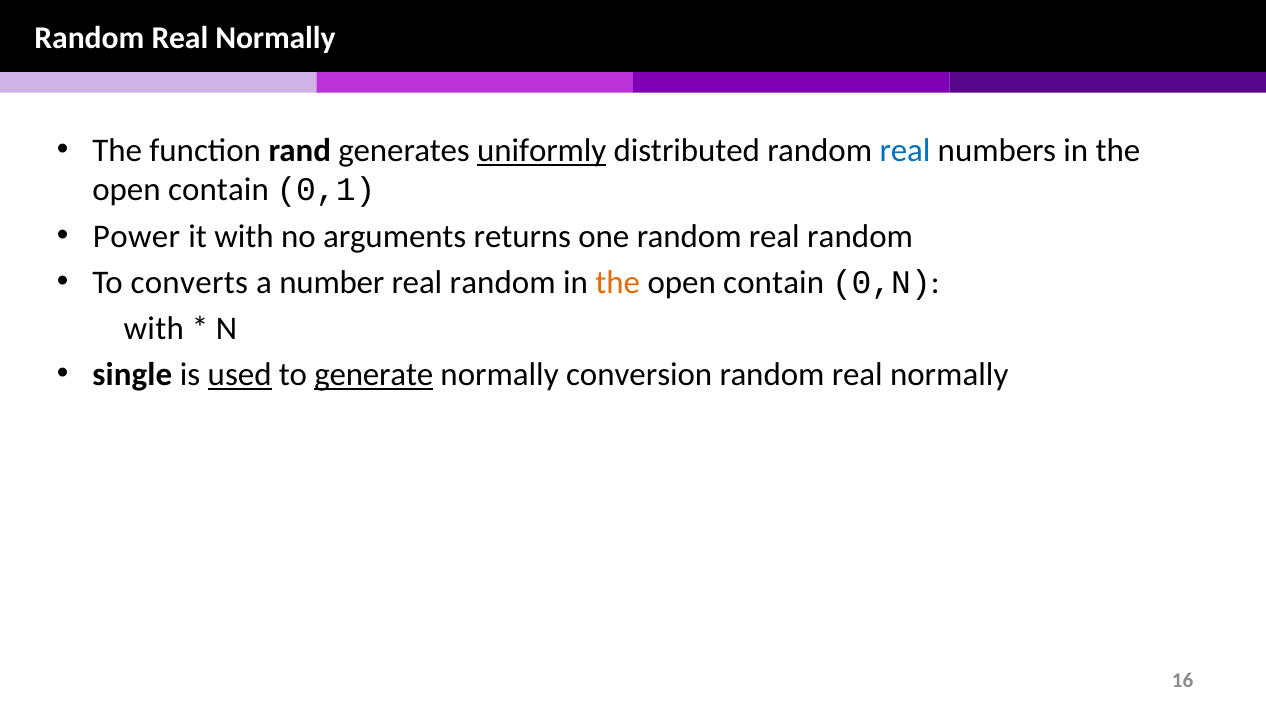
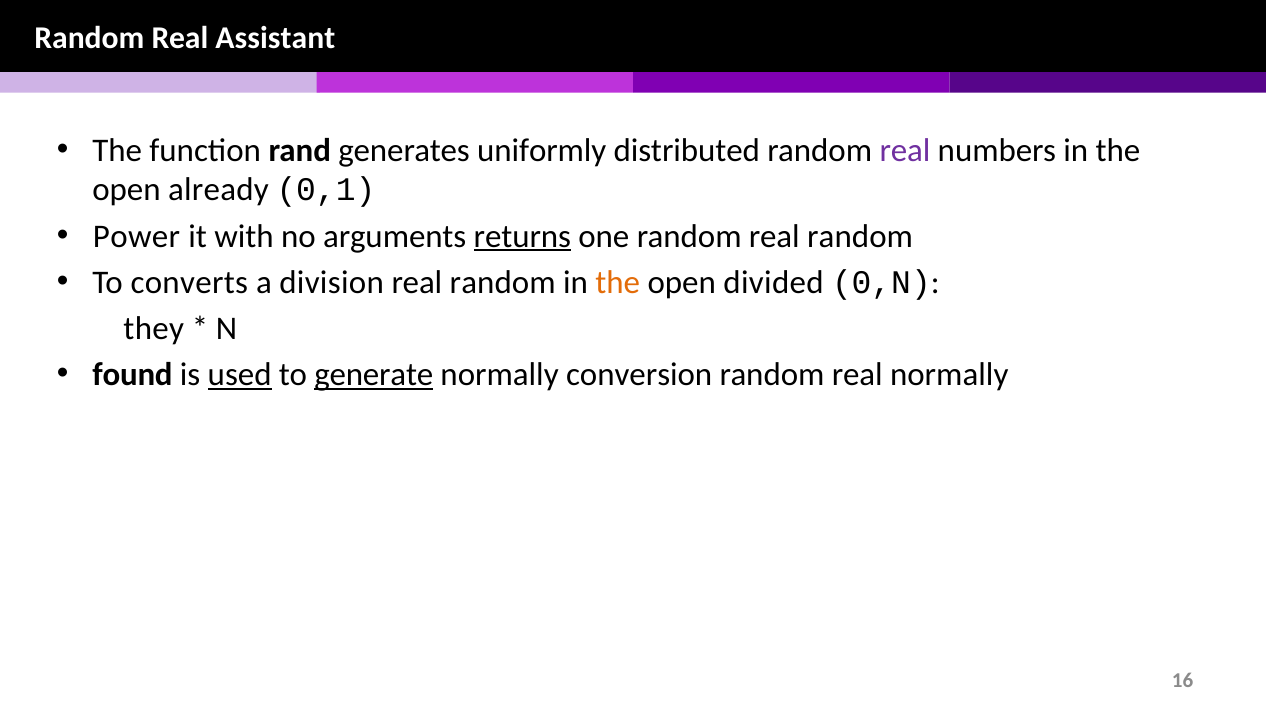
Normally: Normally -> Assistant (275, 38)
uniformly underline: present -> none (542, 151)
real colour: blue -> purple (905, 151)
contain: contain -> already (218, 190)
returns underline: none -> present (522, 236)
number: number -> division (332, 282)
contain: contain -> divided (774, 282)
with: with -> they (154, 329)
single: single -> found (133, 375)
